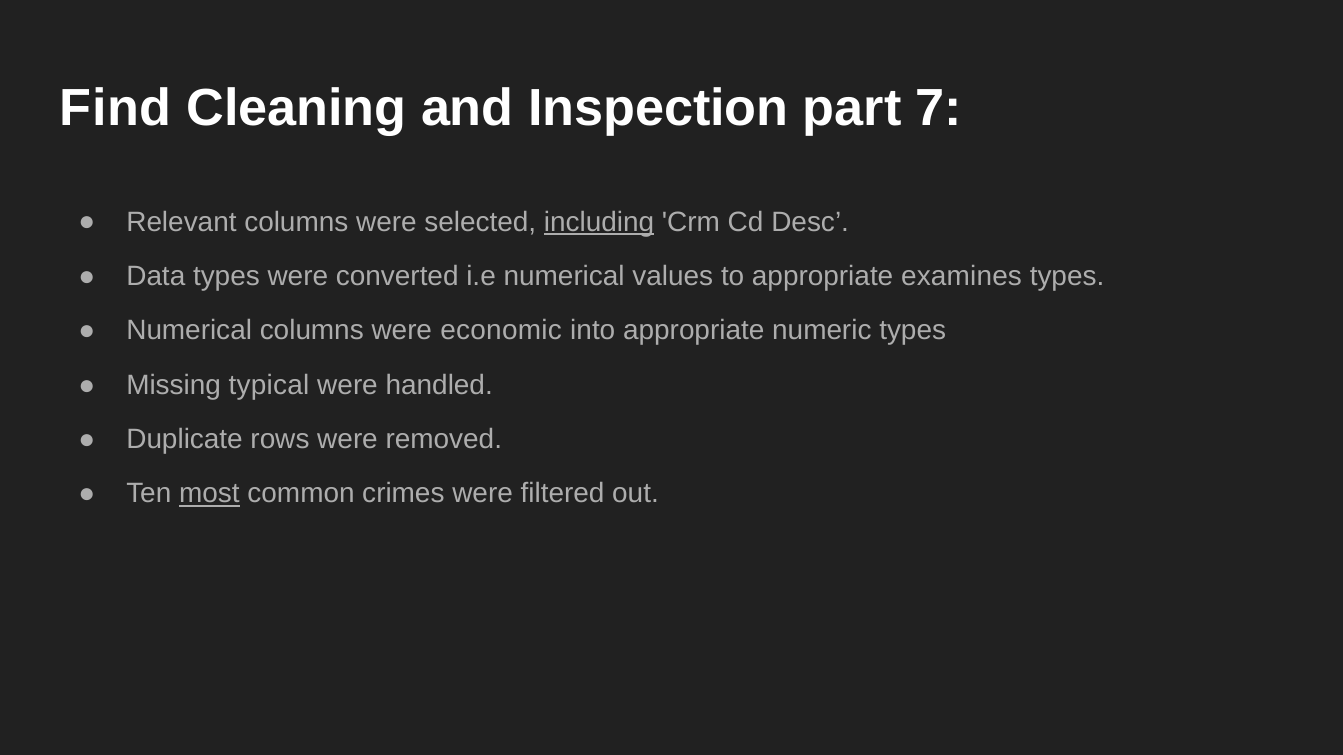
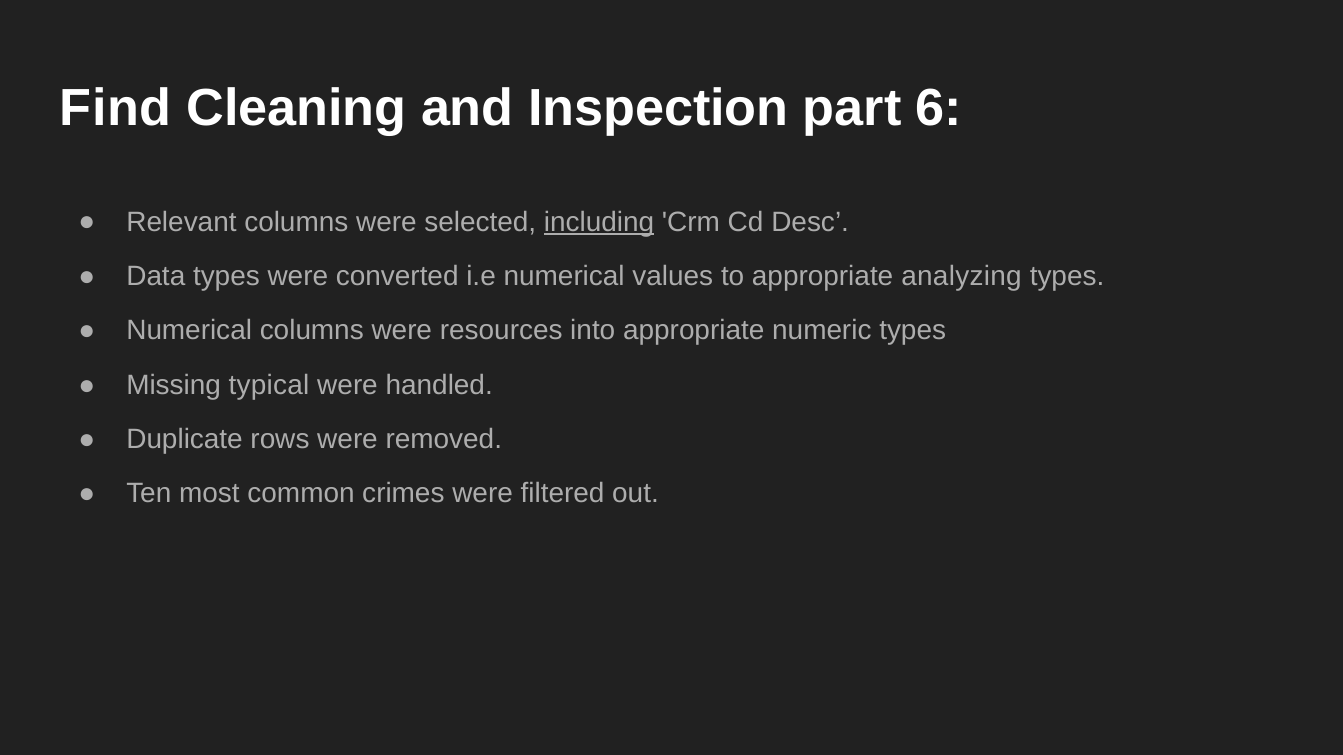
7: 7 -> 6 (939, 109)
examines: examines -> analyzing (961, 276)
economic: economic -> resources (501, 331)
most underline: present -> none (209, 494)
